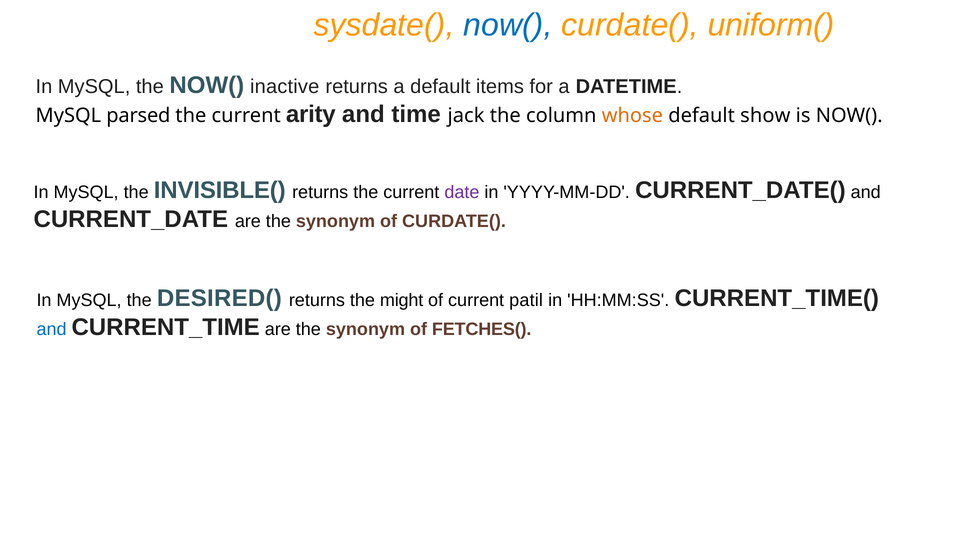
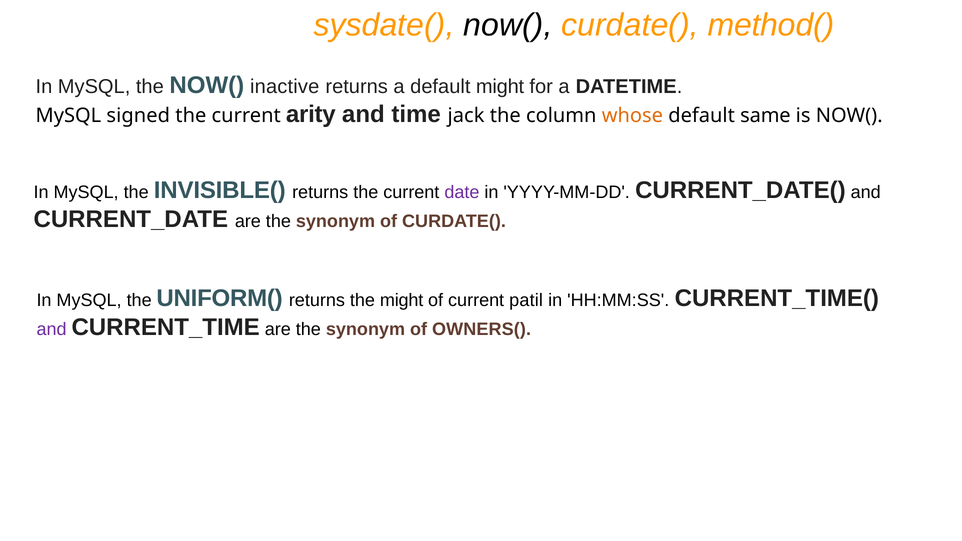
now( colour: blue -> black (508, 25)
uniform(: uniform( -> method( (771, 25)
default items: items -> might (500, 87)
parsed: parsed -> signed (138, 115)
show: show -> same (765, 115)
DESIRED(: DESIRED( -> UNIFORM( (220, 298)
and colour: blue -> purple (52, 329)
FETCHES(: FETCHES( -> OWNERS( (482, 329)
